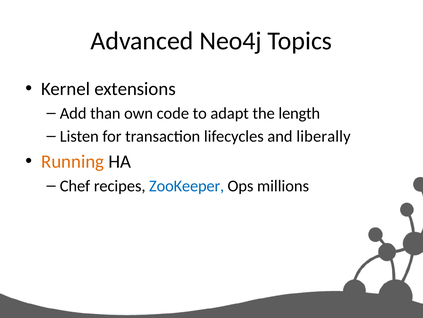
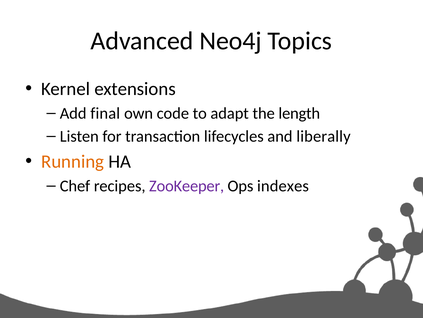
than: than -> final (105, 113)
ZooKeeper colour: blue -> purple (187, 185)
millions: millions -> indexes (283, 185)
